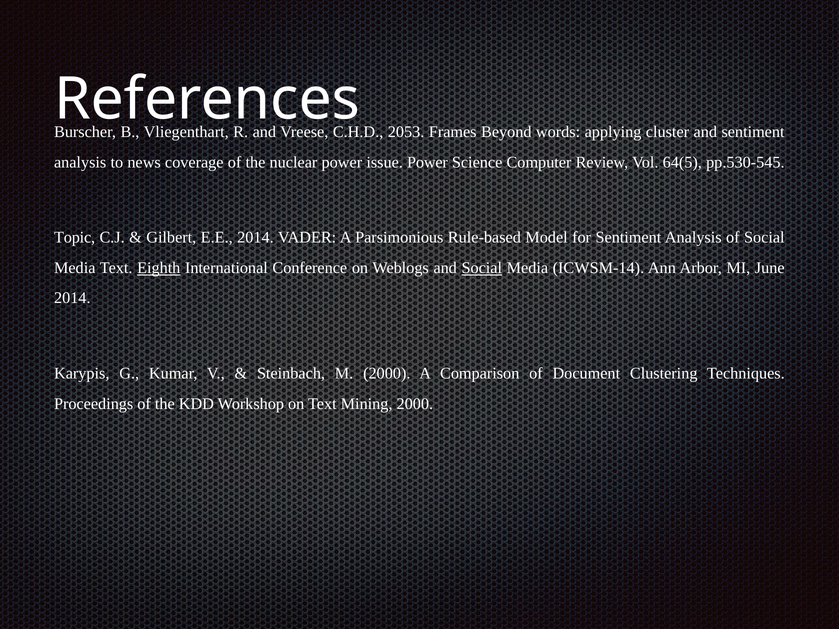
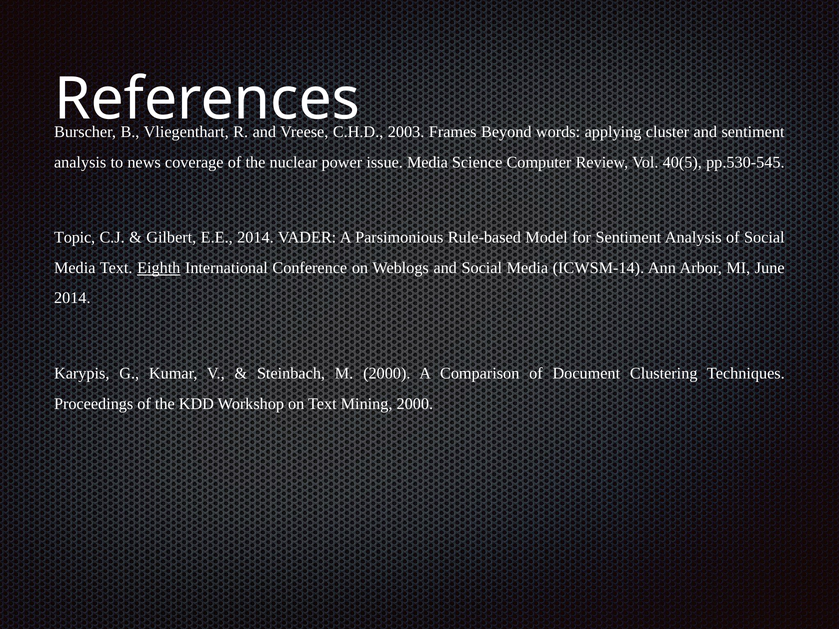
2053: 2053 -> 2003 (406, 132)
issue Power: Power -> Media (427, 162)
64(5: 64(5 -> 40(5 (682, 162)
Social underline: present -> none (482, 268)
